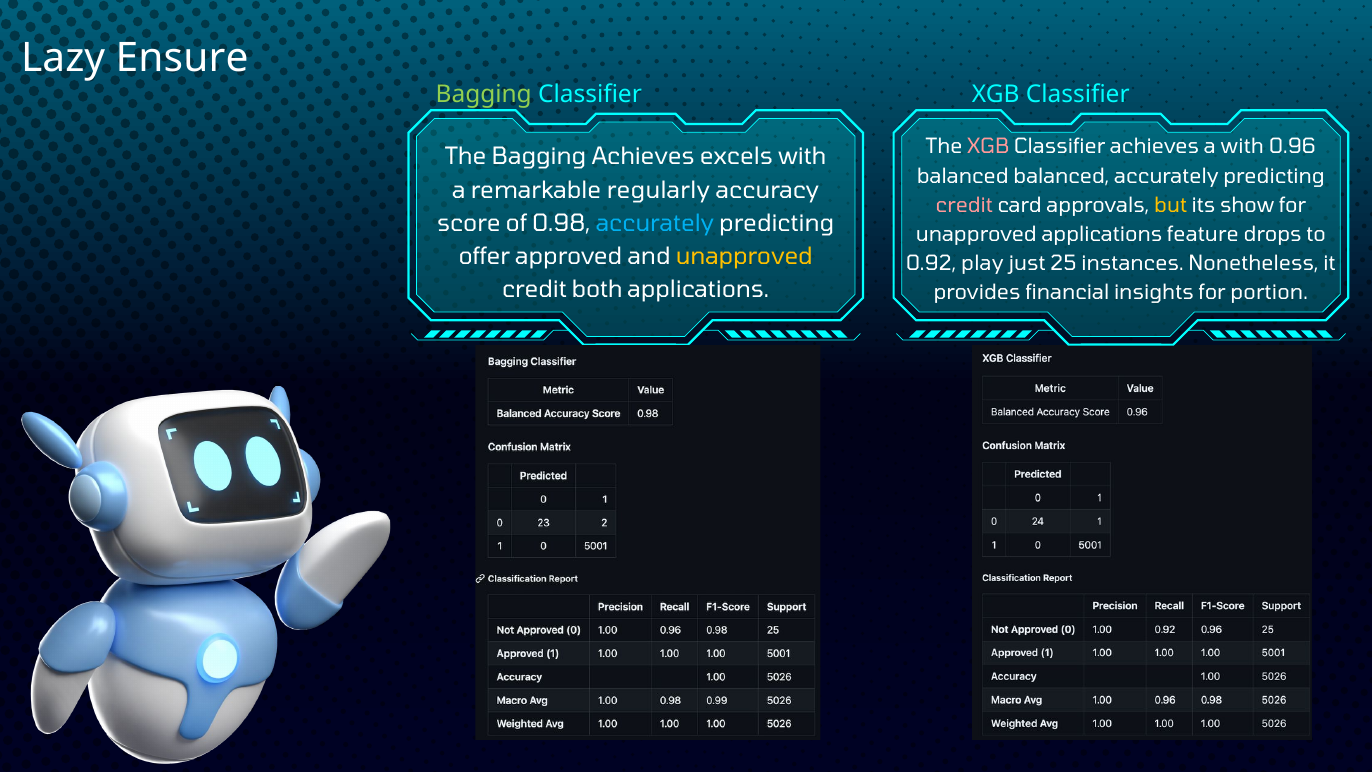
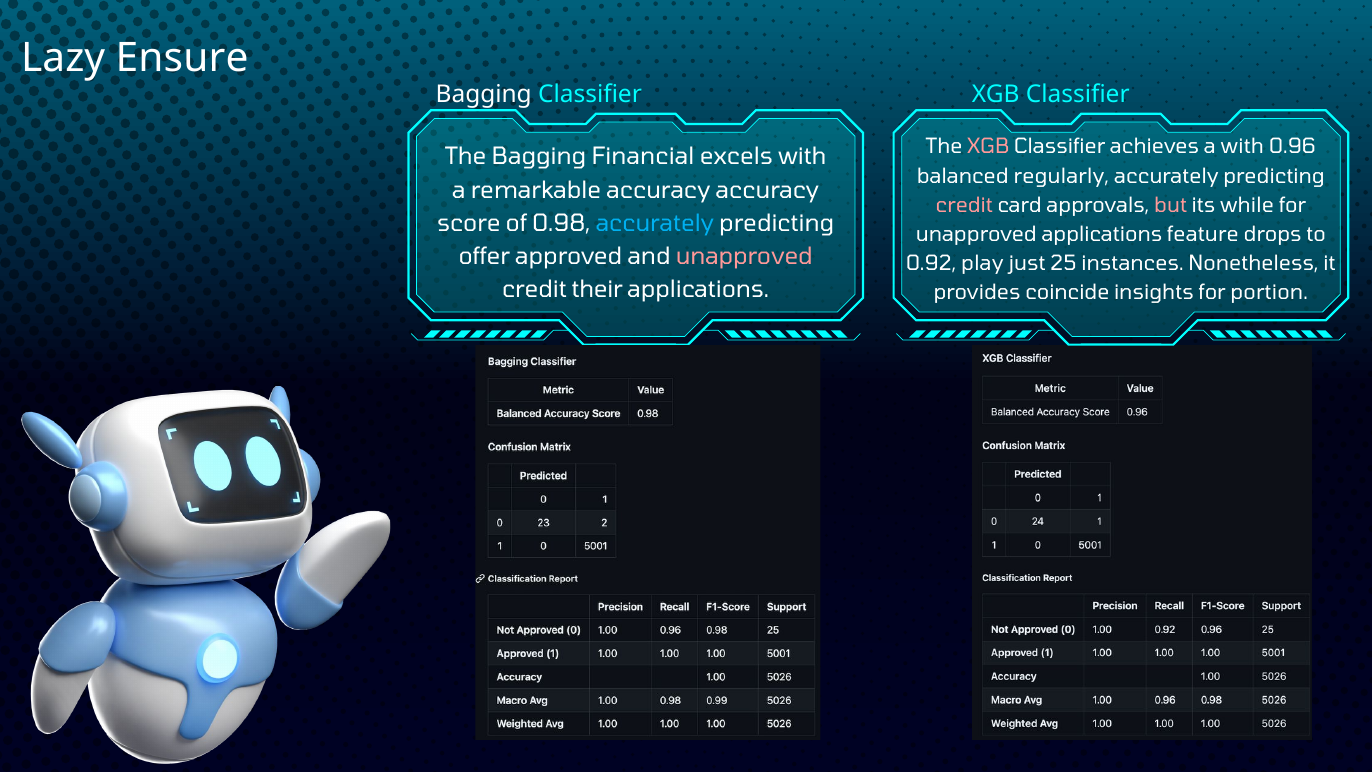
Bagging colour: light green -> white (484, 94)
Bagging Achieves: Achieves -> Financial (643, 157)
balanced balanced: balanced -> regularly (1061, 176)
remarkable regularly: regularly -> accuracy (659, 190)
but colour: yellow -> pink (1171, 205)
show: show -> while (1247, 205)
unapproved colour: yellow -> pink (744, 257)
both: both -> their (597, 290)
financial: financial -> coincide (1067, 293)
